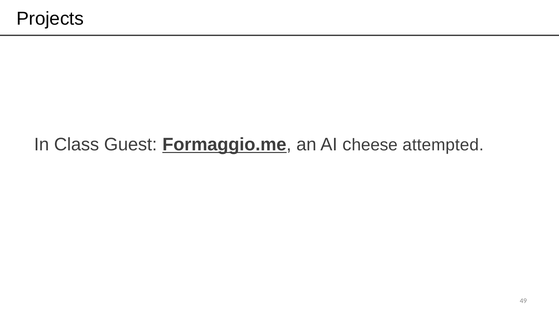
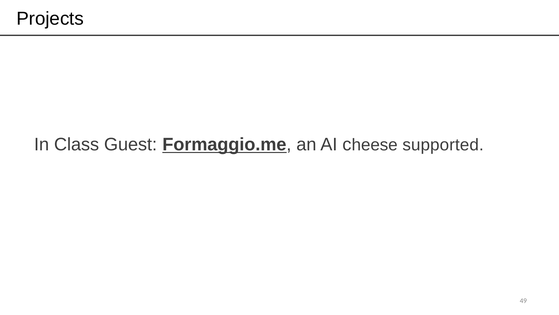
attempted: attempted -> supported (443, 145)
